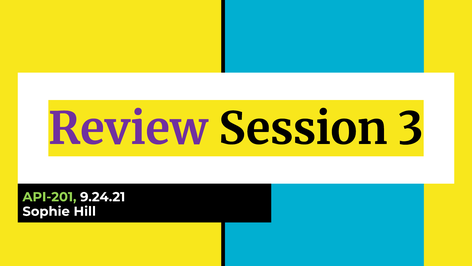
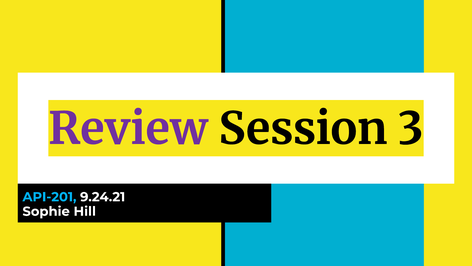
API-201 colour: light green -> light blue (49, 197)
